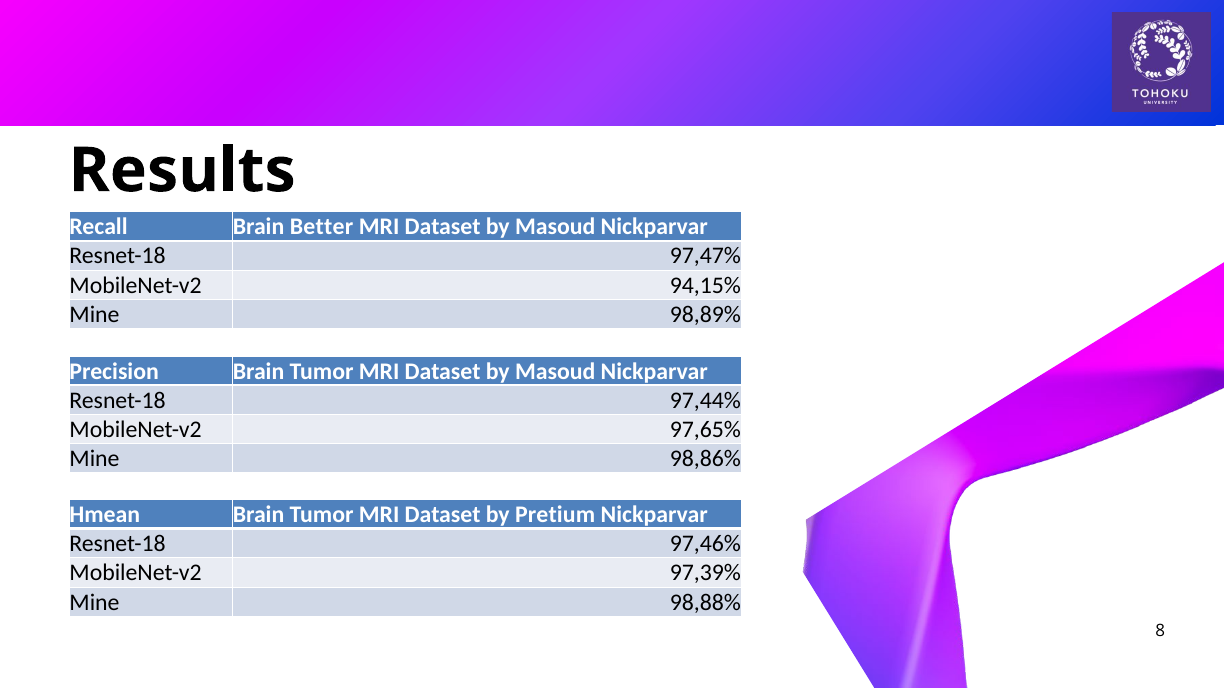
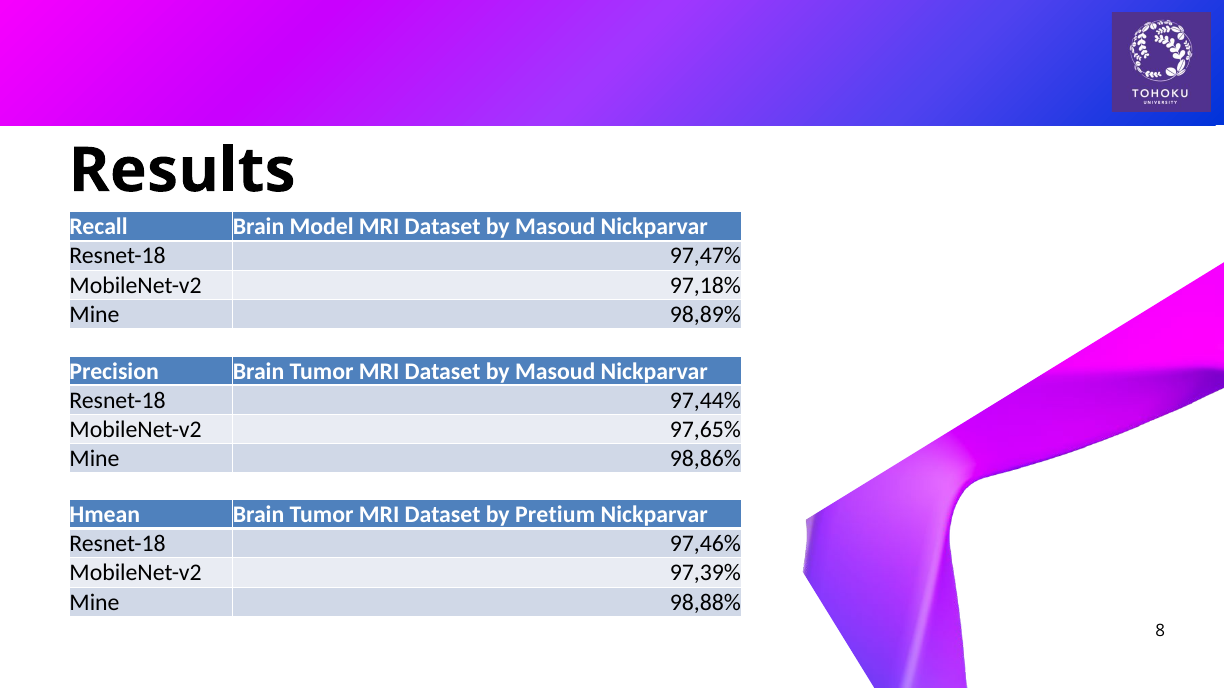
Better: Better -> Model (322, 227)
94,15%: 94,15% -> 97,18% (705, 285)
